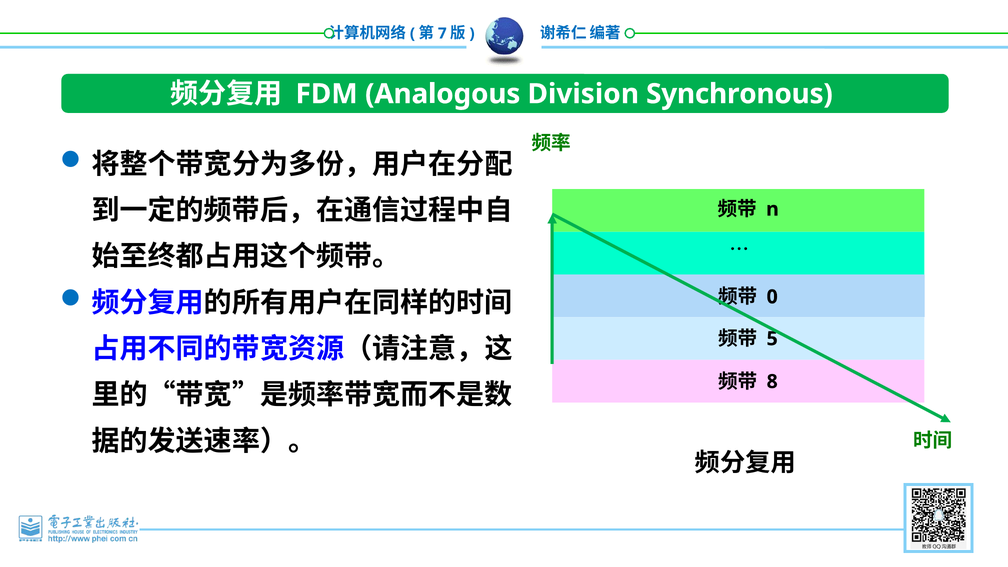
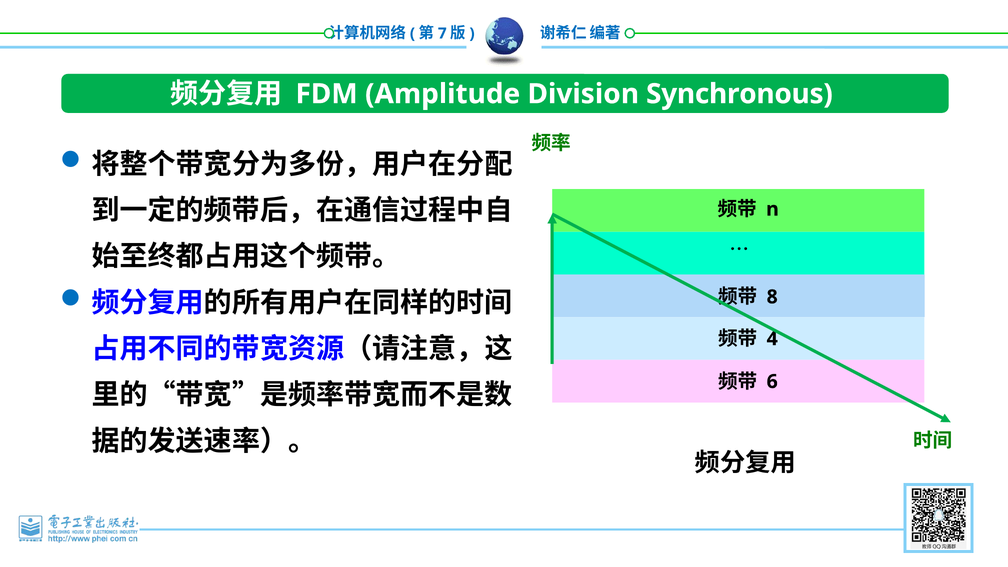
Analogous: Analogous -> Amplitude (443, 94)
0: 0 -> 8 (772, 297)
5: 5 -> 4 (772, 339)
8: 8 -> 6 (772, 382)
